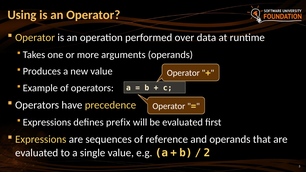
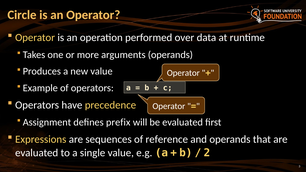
Using: Using -> Circle (22, 15)
Expressions: Expressions -> Assignment (47, 122)
